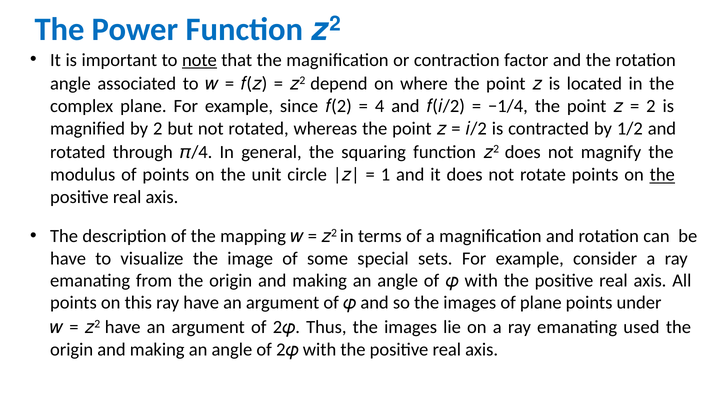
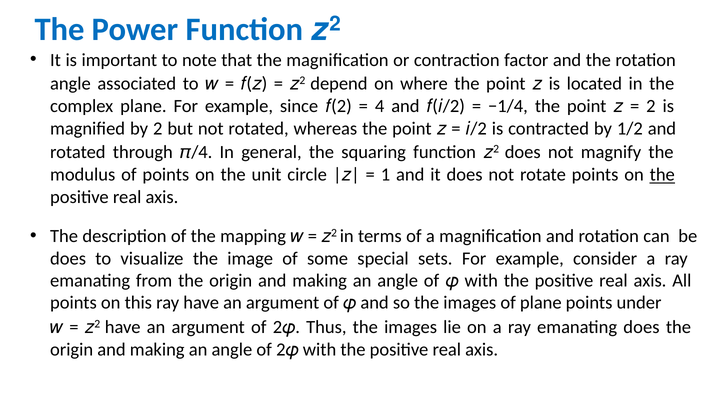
note underline: present -> none (199, 60)
have: have -> does (68, 258)
emanating used: used -> does (641, 327)
